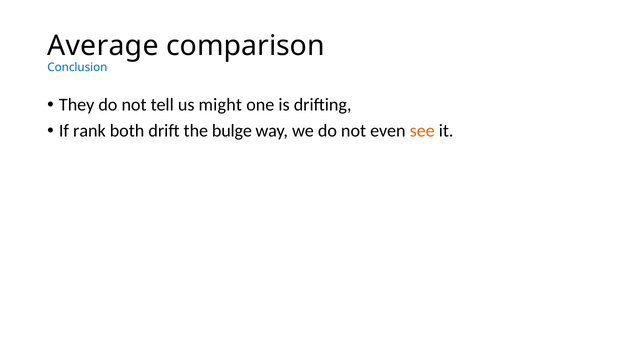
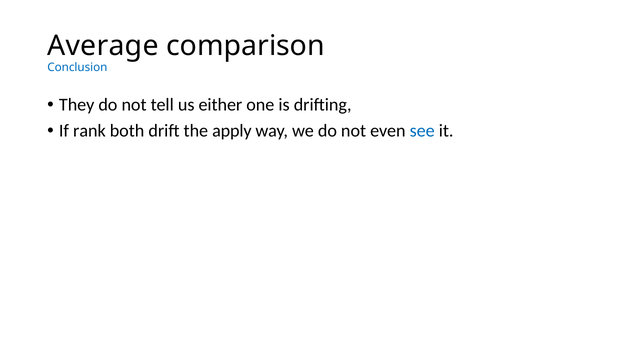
might: might -> either (220, 105)
bulge: bulge -> apply (232, 131)
see colour: orange -> blue (422, 131)
